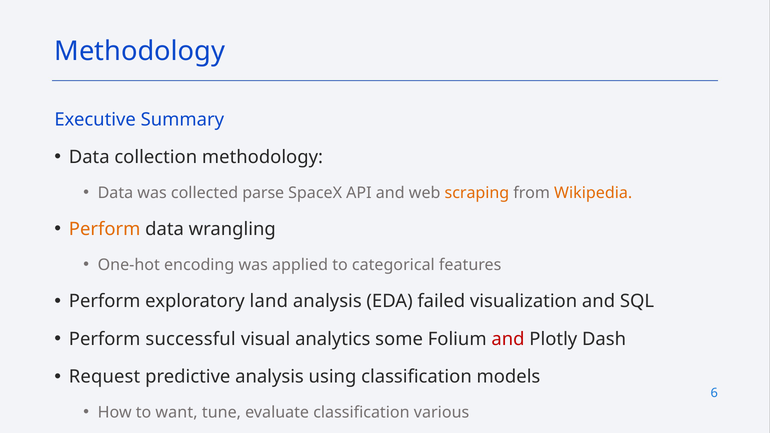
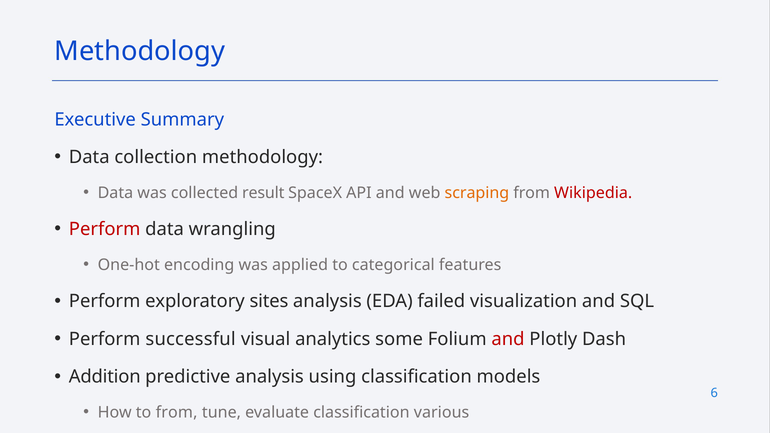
parse: parse -> result (263, 193)
Wikipedia colour: orange -> red (593, 193)
Perform colour: orange -> red (105, 229)
land: land -> sites (269, 301)
Request: Request -> Addition (105, 377)
to want: want -> from (177, 413)
